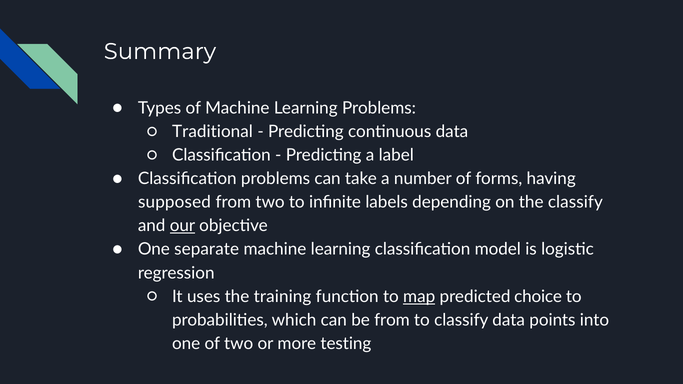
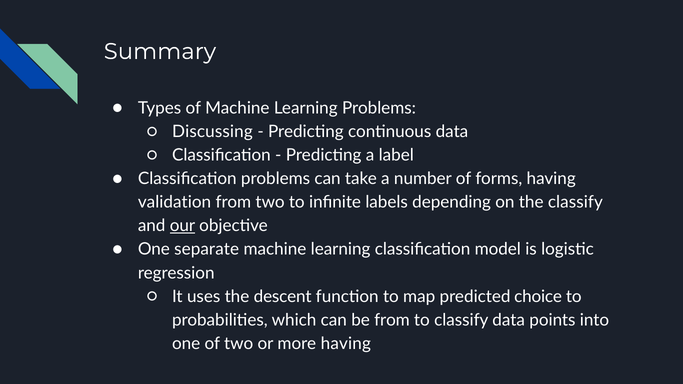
Traditional: Traditional -> Discussing (212, 132)
supposed: supposed -> validation (175, 202)
training: training -> descent (283, 297)
map underline: present -> none (419, 297)
more testing: testing -> having (346, 344)
